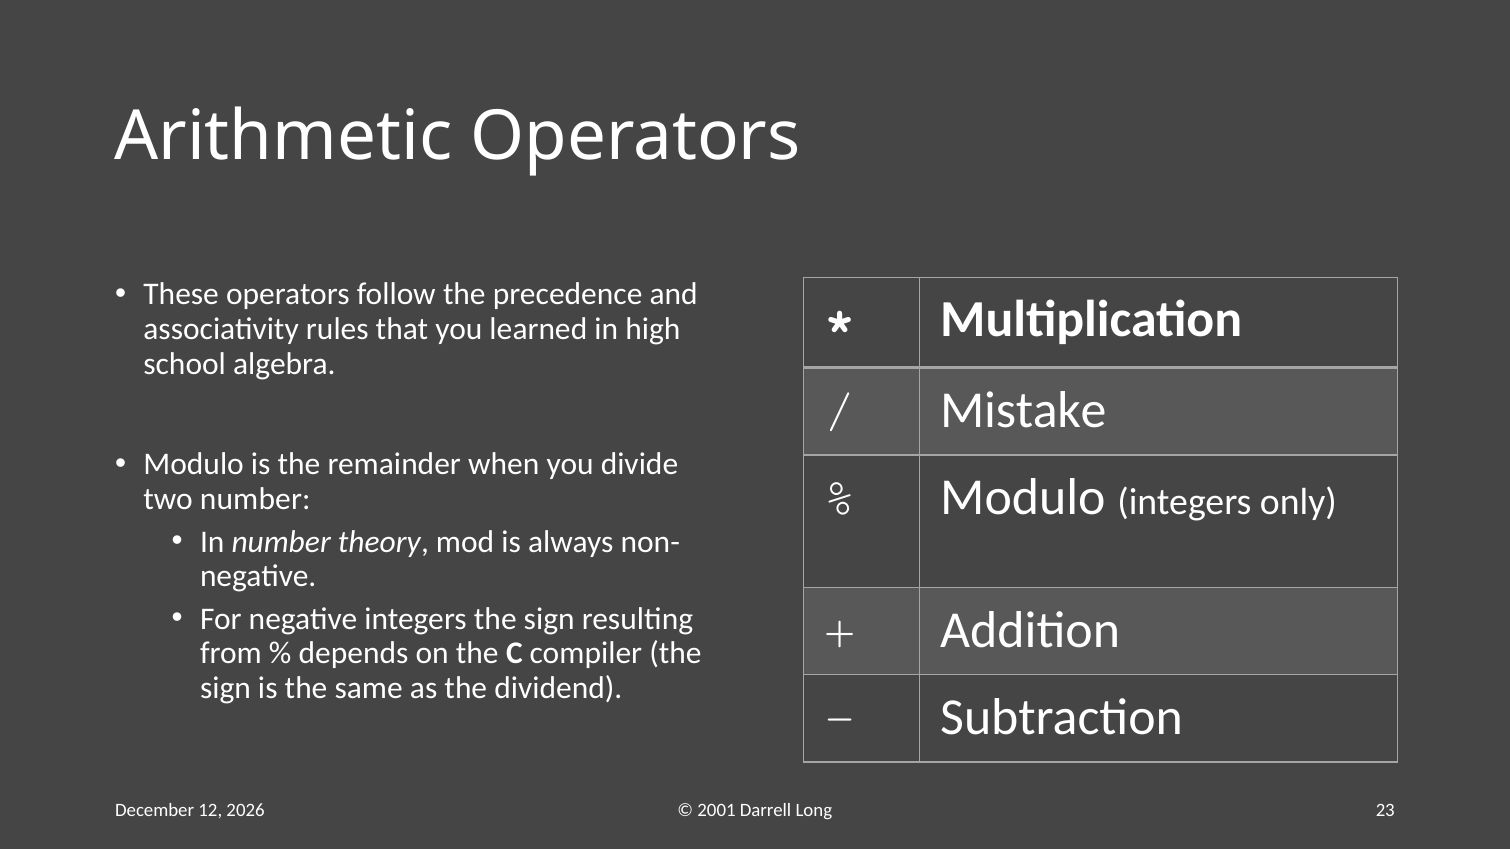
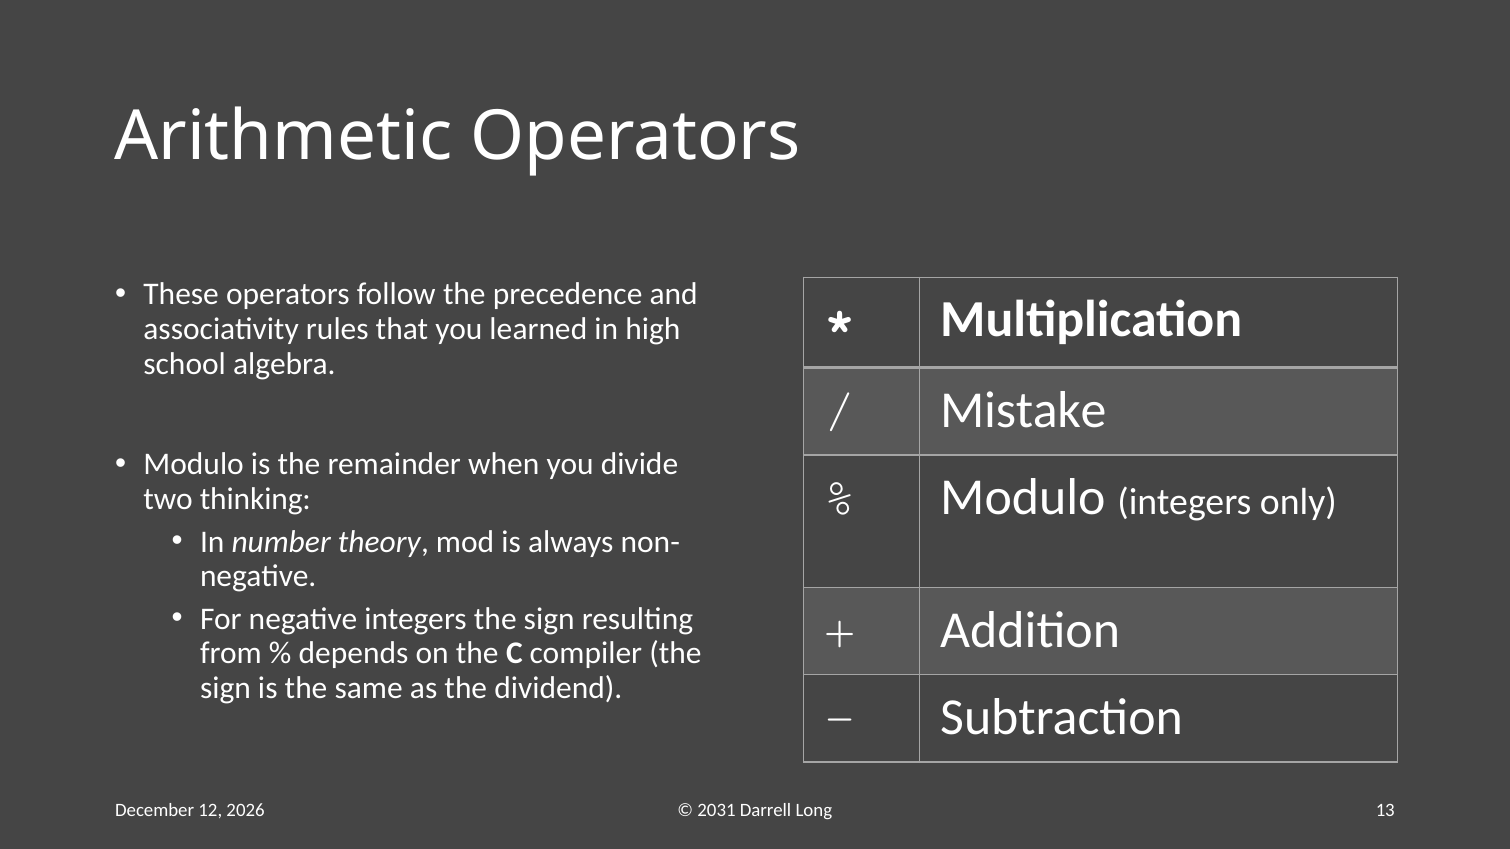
two number: number -> thinking (255, 499)
2001: 2001 -> 2031 (717, 811)
23: 23 -> 13 (1385, 811)
